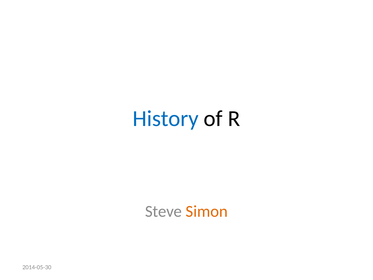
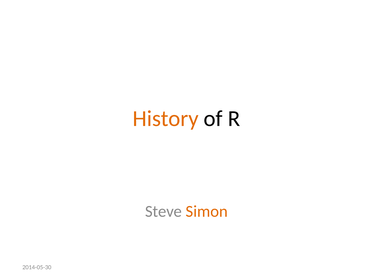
History colour: blue -> orange (166, 118)
